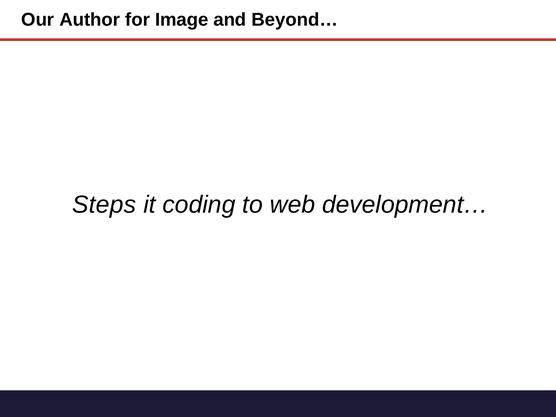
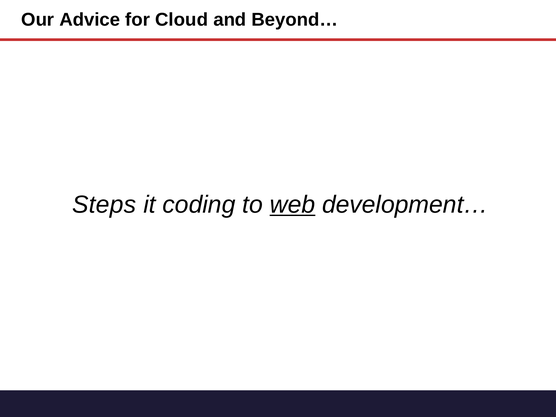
Author: Author -> Advice (90, 20)
Image: Image -> Cloud (182, 20)
web underline: none -> present (292, 205)
